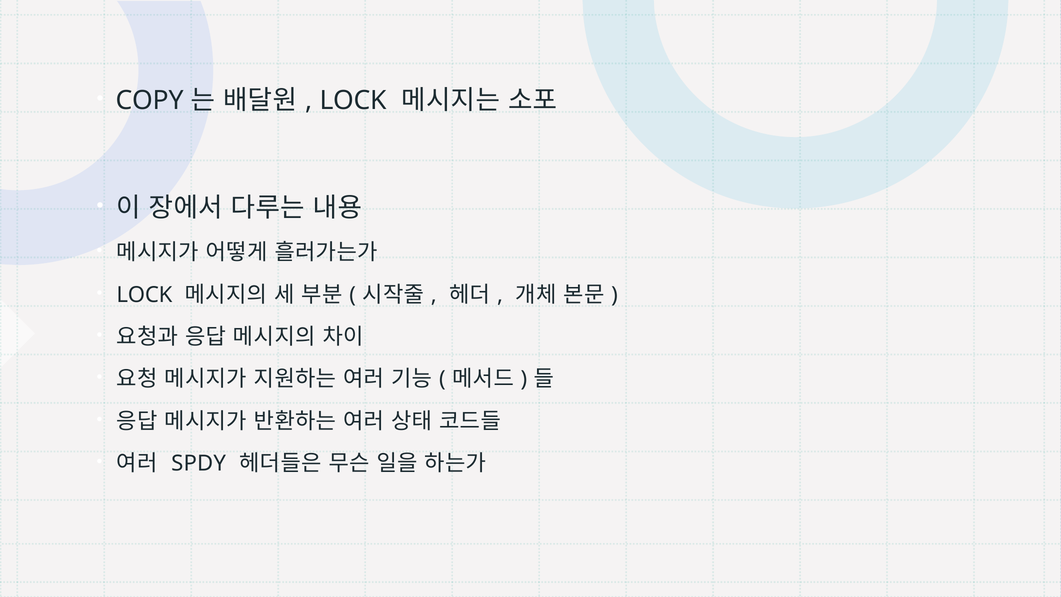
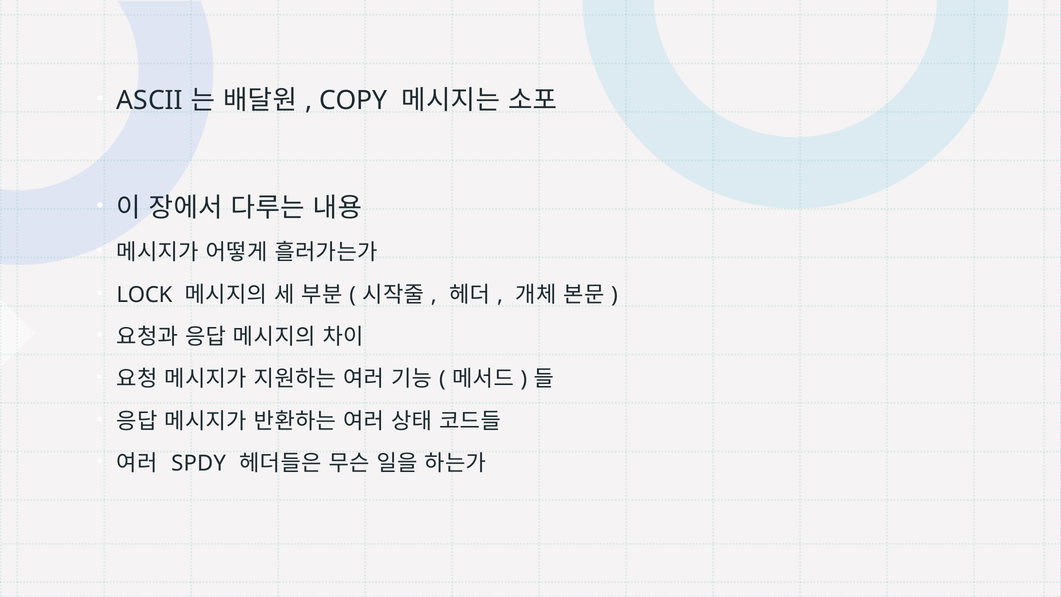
COPY: COPY -> ASCII (150, 100)
LOCK: LOCK -> COPY (353, 100)
